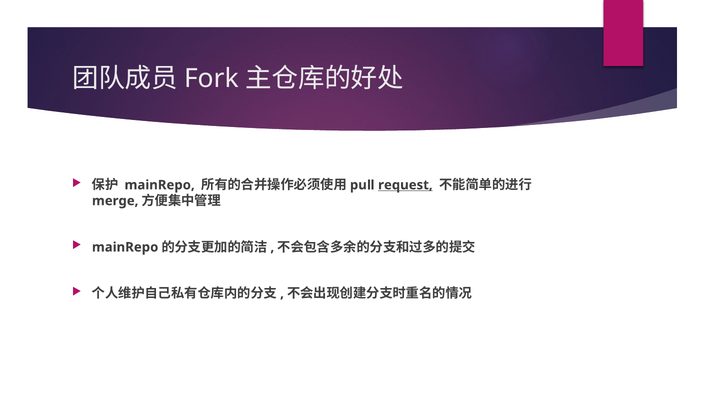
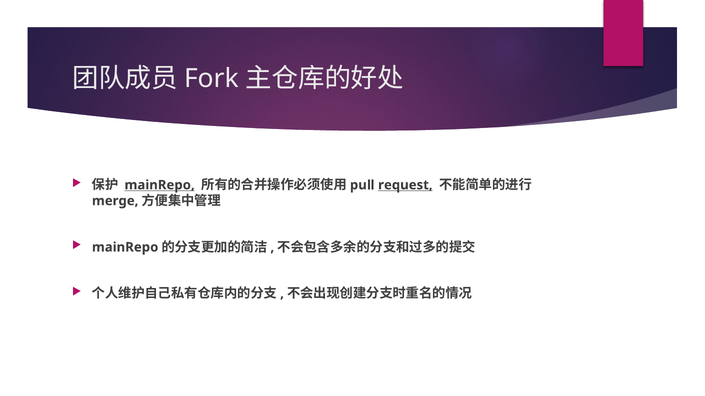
mainRepo underline: none -> present (160, 185)
